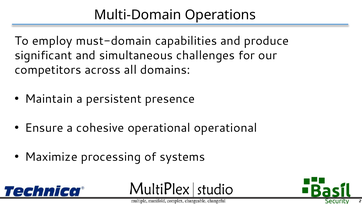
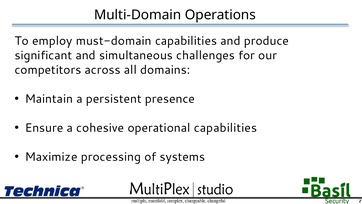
operational operational: operational -> capabilities (225, 128)
